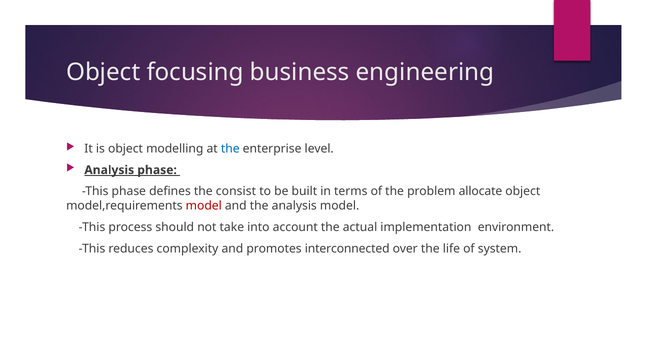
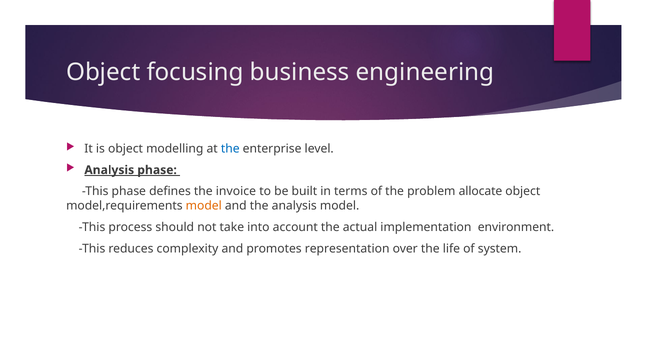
consist: consist -> invoice (236, 191)
model colour: red -> orange (204, 206)
interconnected: interconnected -> representation (347, 248)
